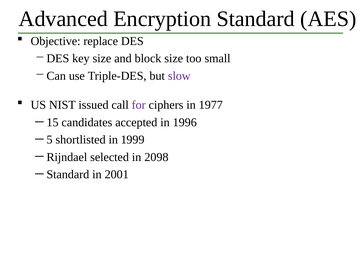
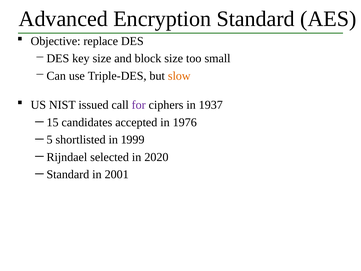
slow colour: purple -> orange (179, 76)
1977: 1977 -> 1937 (211, 105)
1996: 1996 -> 1976 (185, 122)
2098: 2098 -> 2020 (156, 157)
